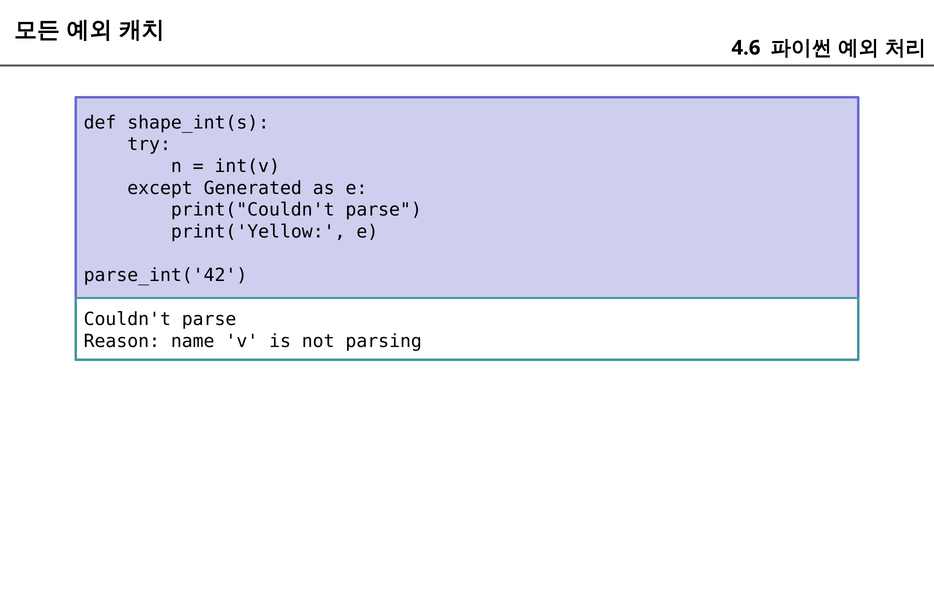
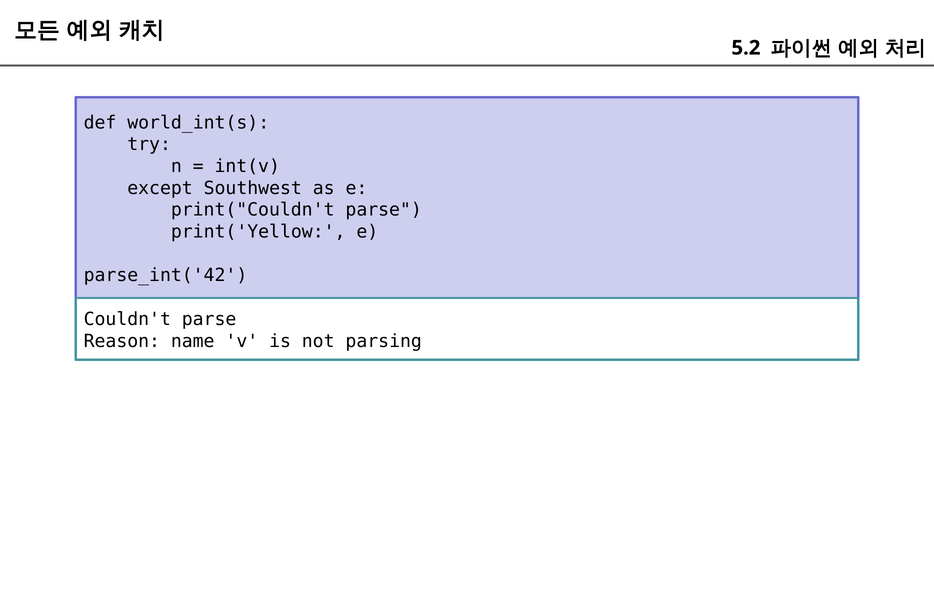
4.6: 4.6 -> 5.2 (746, 48)
shape_int(s: shape_int(s -> world_int(s (198, 123)
Generated: Generated -> Southwest (253, 188)
